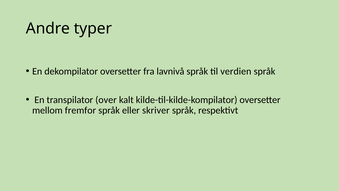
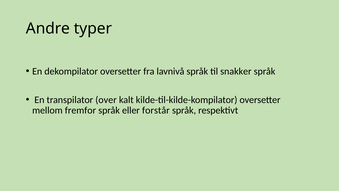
verdien: verdien -> snakker (236, 71)
skriver: skriver -> forstår (156, 110)
